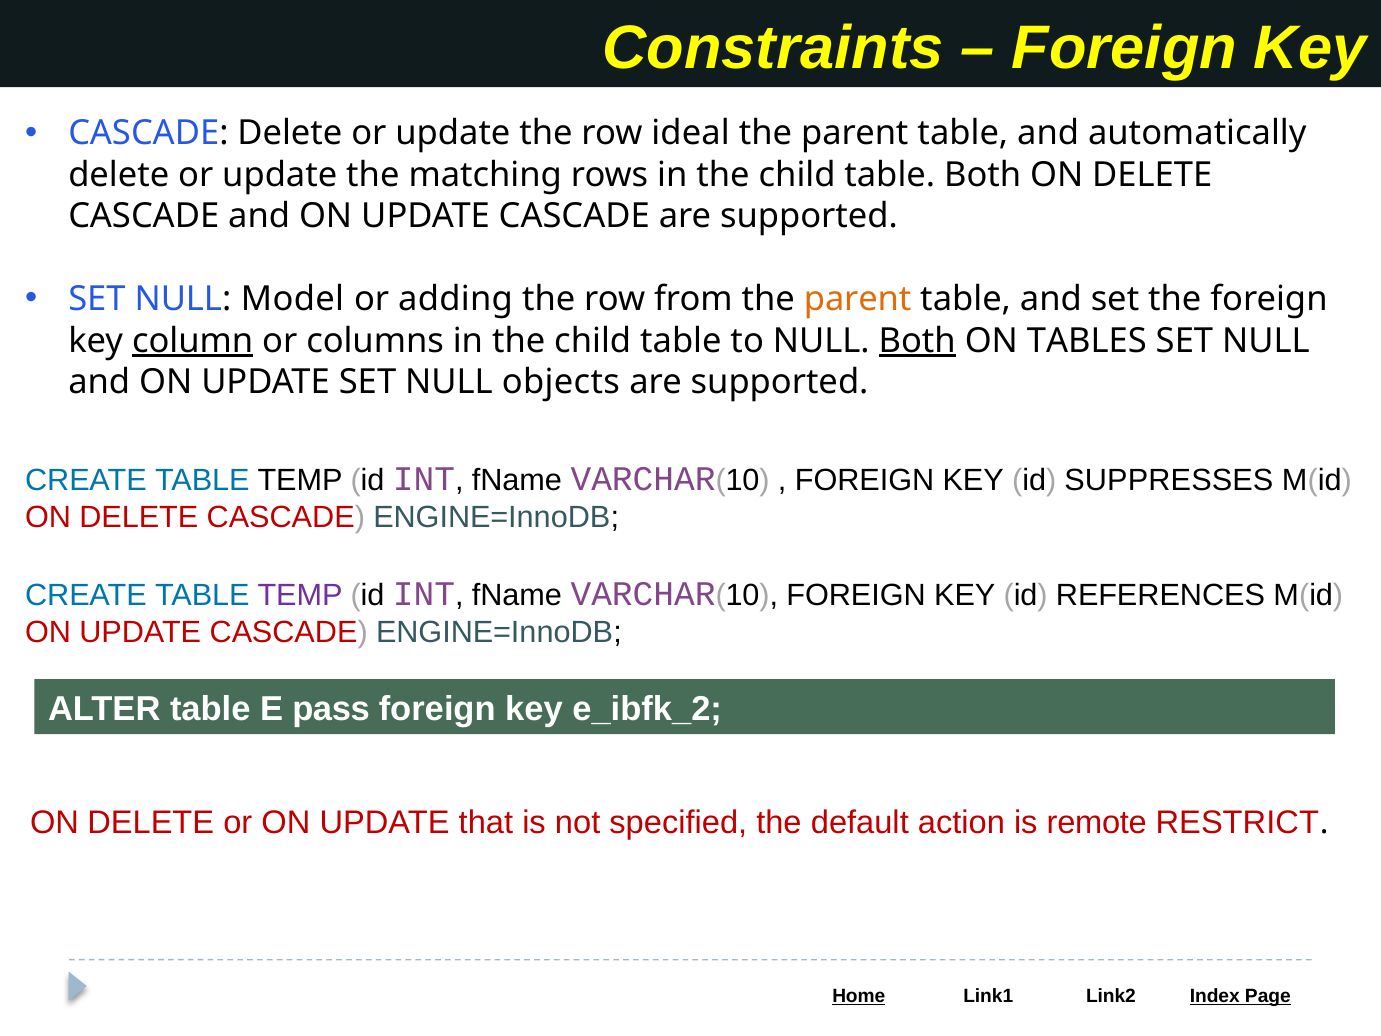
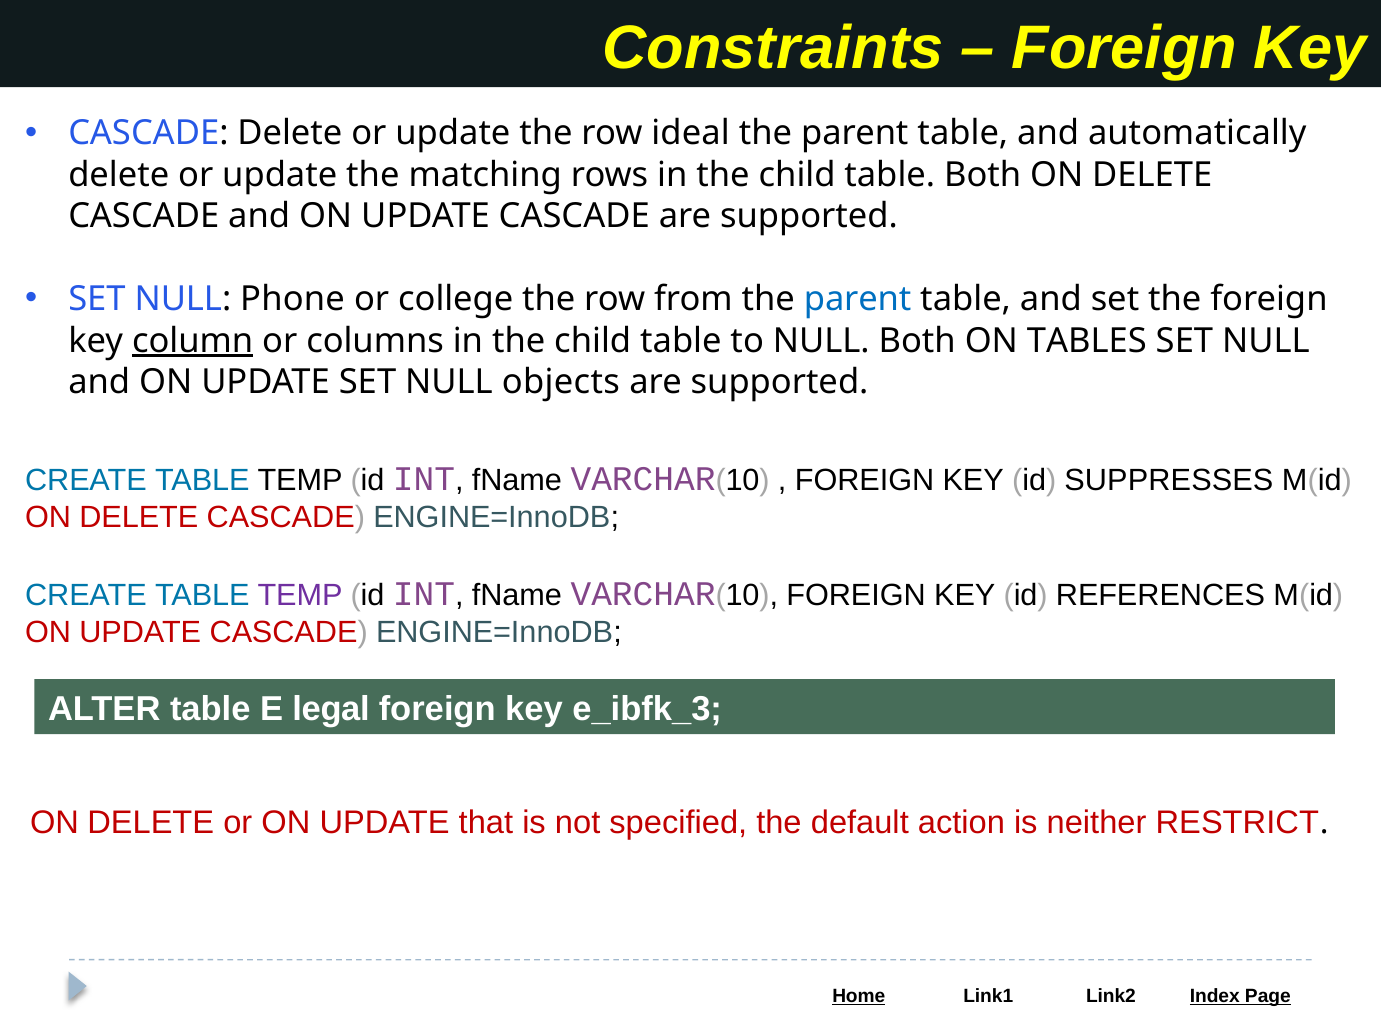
Model: Model -> Phone (293, 299)
adding: adding -> college (456, 299)
parent colour: orange -> blue (858, 299)
Both underline: present -> none (917, 341)
pass: pass -> legal (331, 709)
e_ibfk_2: e_ibfk_2 -> e_ibfk_3 (647, 709)
remote: remote -> neither (1097, 823)
